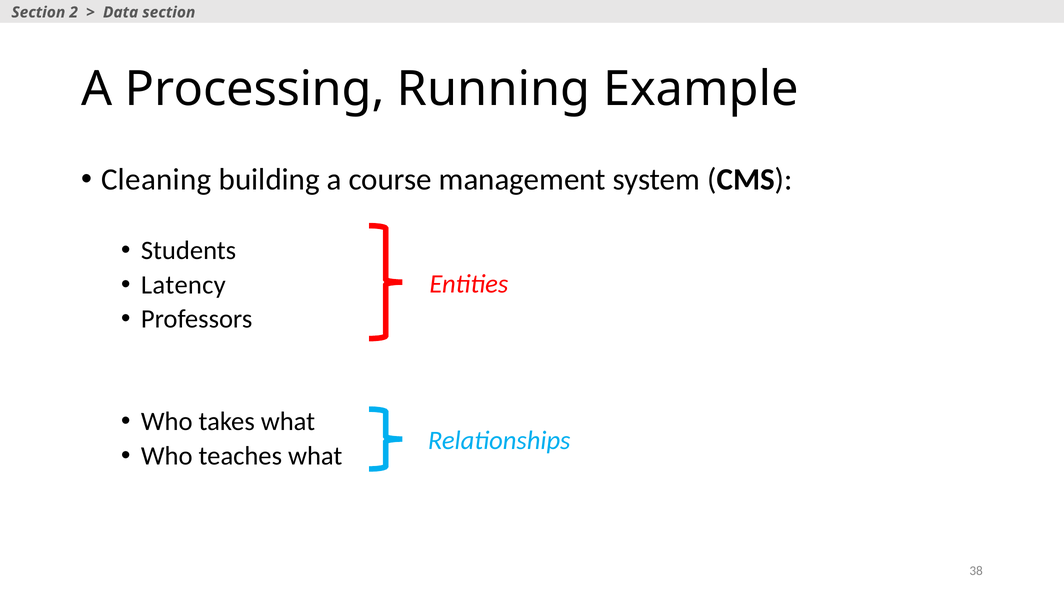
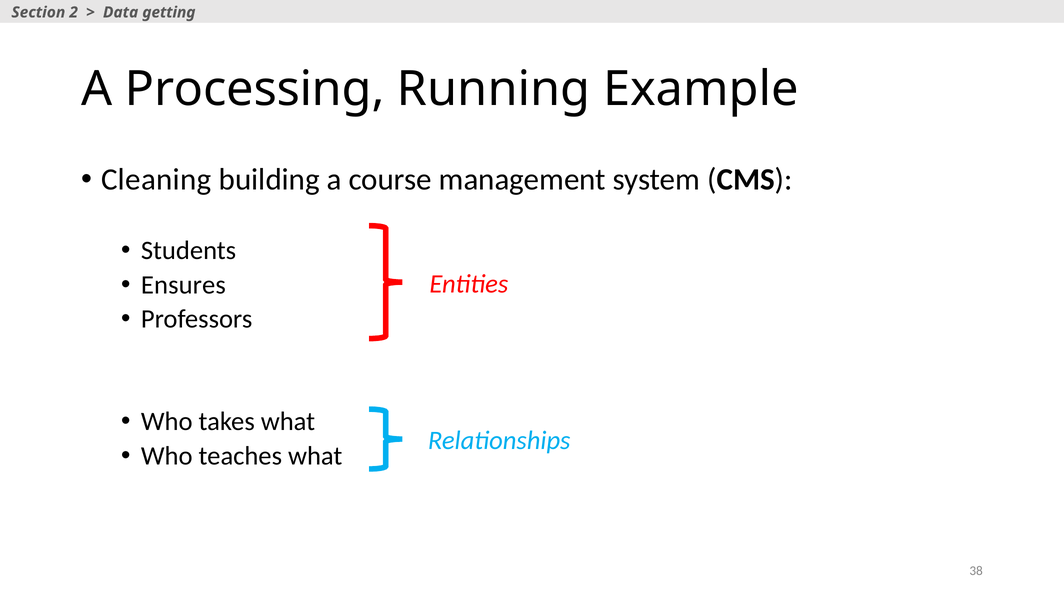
Data section: section -> getting (169, 12)
Latency: Latency -> Ensures (183, 285)
